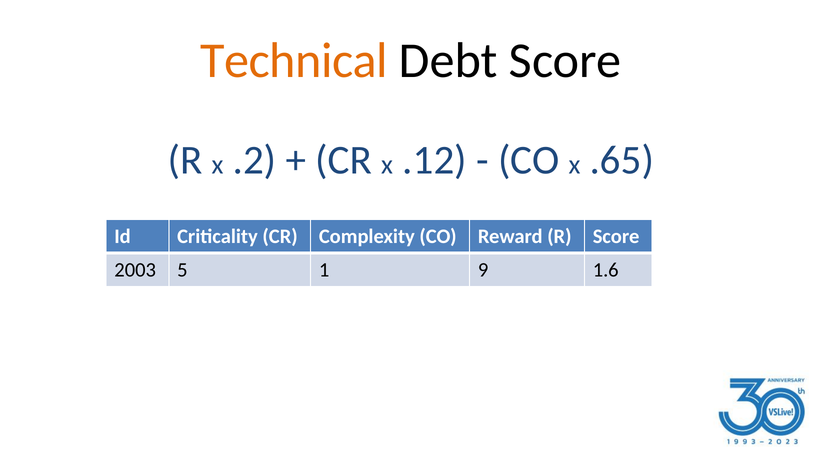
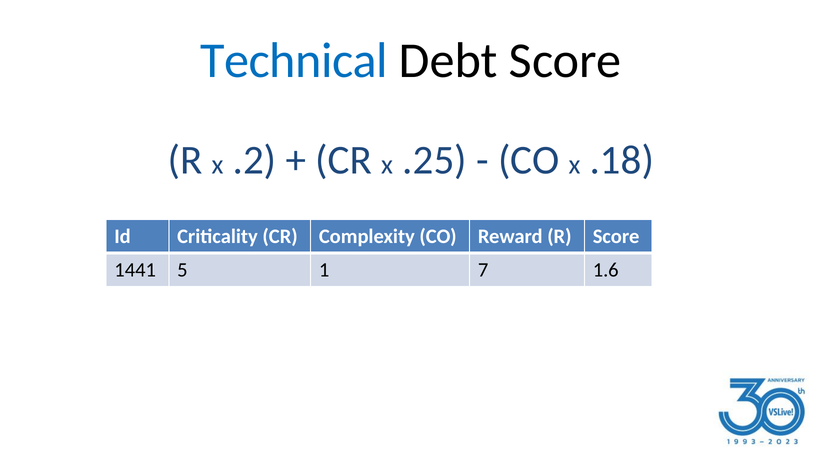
Technical colour: orange -> blue (294, 61)
.12: .12 -> .25 (435, 161)
.65: .65 -> .18 (622, 161)
2003: 2003 -> 1441 (135, 270)
9: 9 -> 7 (483, 270)
